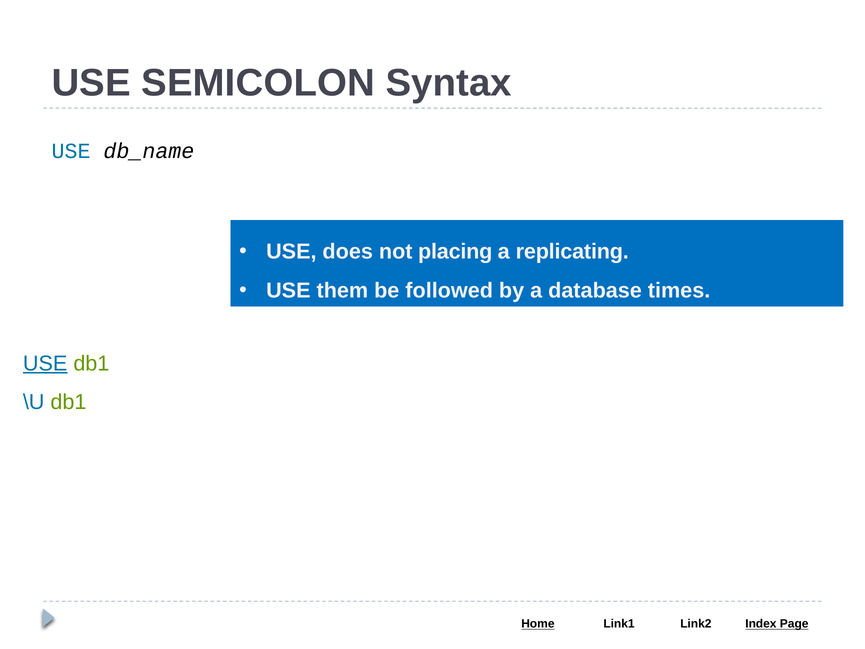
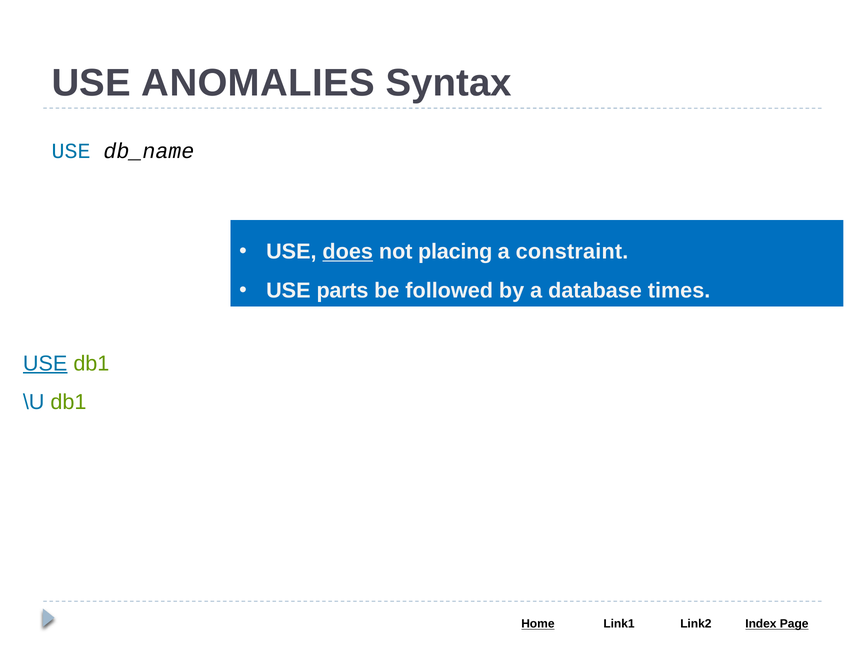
SEMICOLON: SEMICOLON -> ANOMALIES (258, 83)
does underline: none -> present (348, 252)
replicating: replicating -> constraint (572, 252)
them: them -> parts (343, 291)
